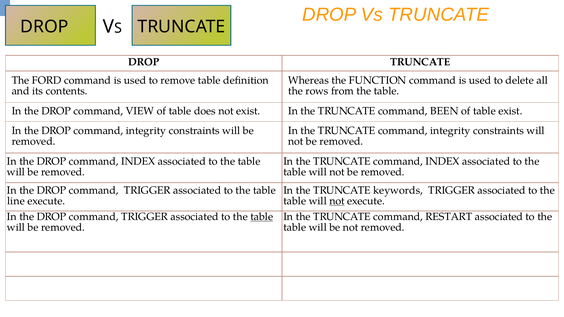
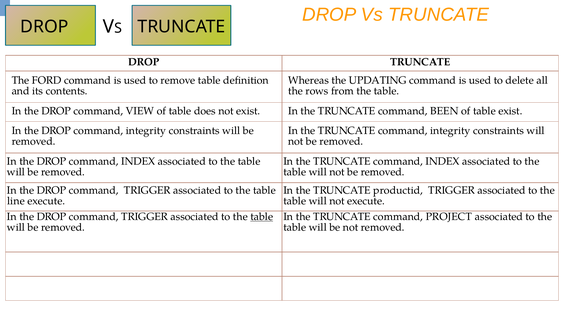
FUNCTION: FUNCTION -> UPDATING (378, 80)
keywords: keywords -> productid (398, 190)
not underline: present -> none (337, 201)
RESTART: RESTART -> PROJECT (449, 217)
